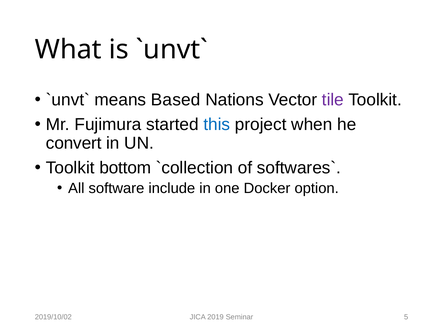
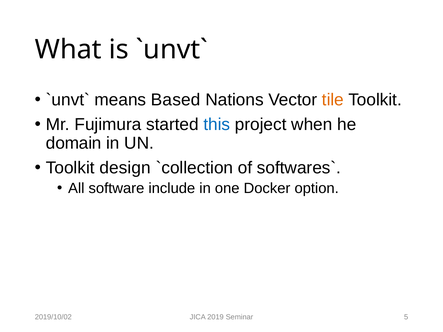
tile colour: purple -> orange (333, 100)
convert: convert -> domain (74, 143)
bottom: bottom -> design (125, 168)
